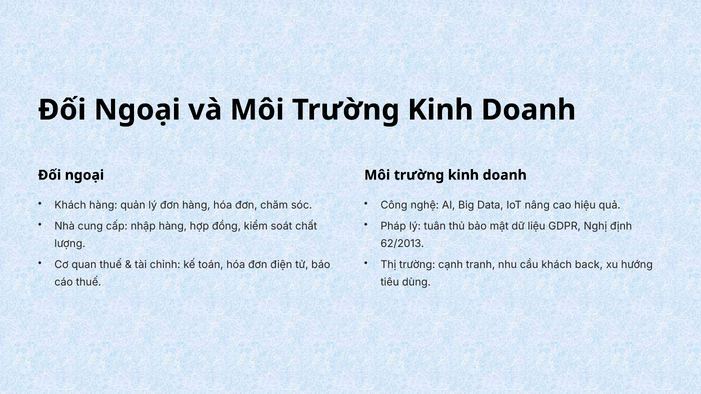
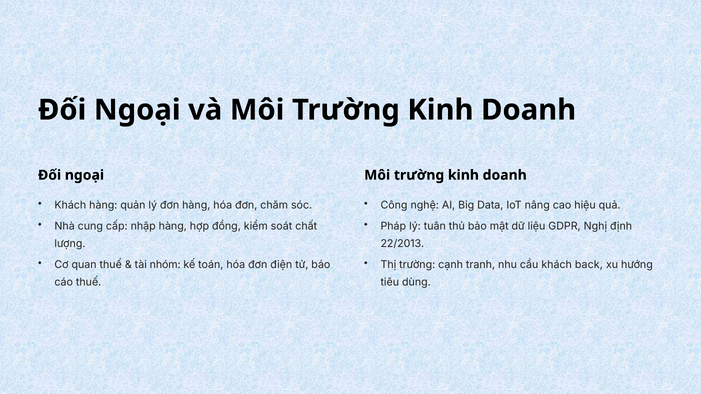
62/2013: 62/2013 -> 22/2013 (402, 244)
chỉnh: chỉnh -> nhóm (165, 265)
